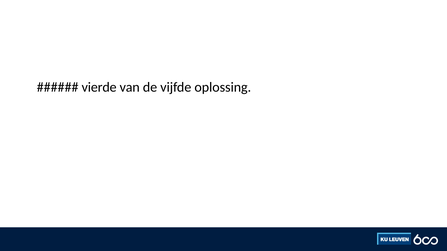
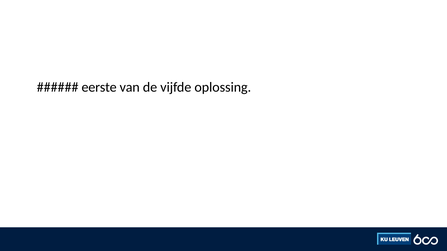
vierde: vierde -> eerste (99, 87)
